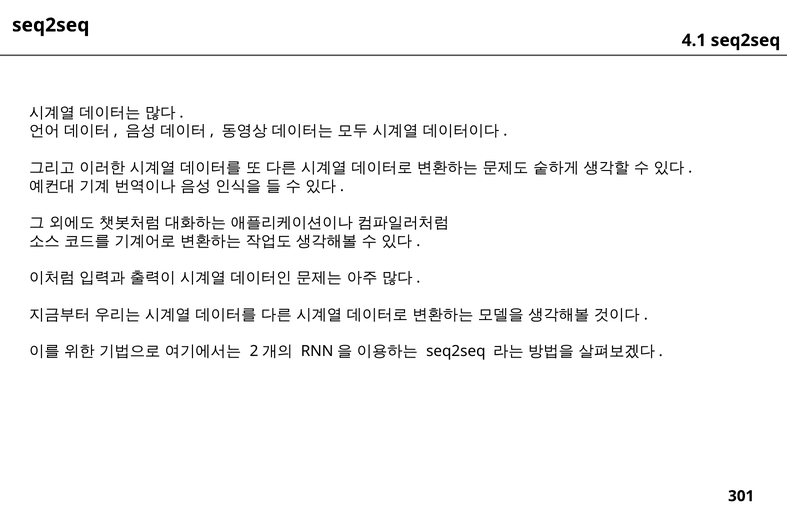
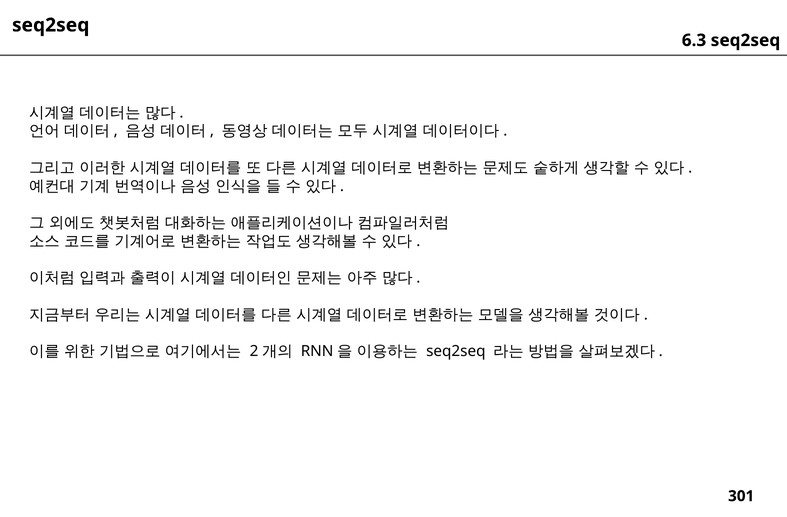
4.1: 4.1 -> 6.3 (694, 40)
